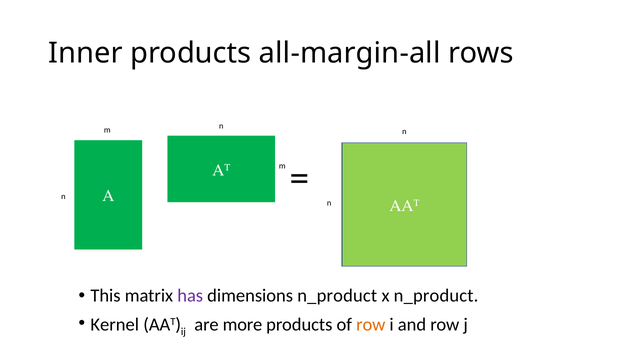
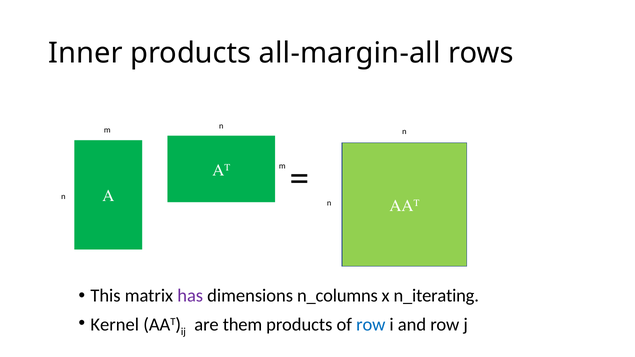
dimensions n_product: n_product -> n_columns (337, 296)
x n_product: n_product -> n_iterating (436, 296)
more: more -> them (242, 325)
row colour: orange -> blue (371, 325)
